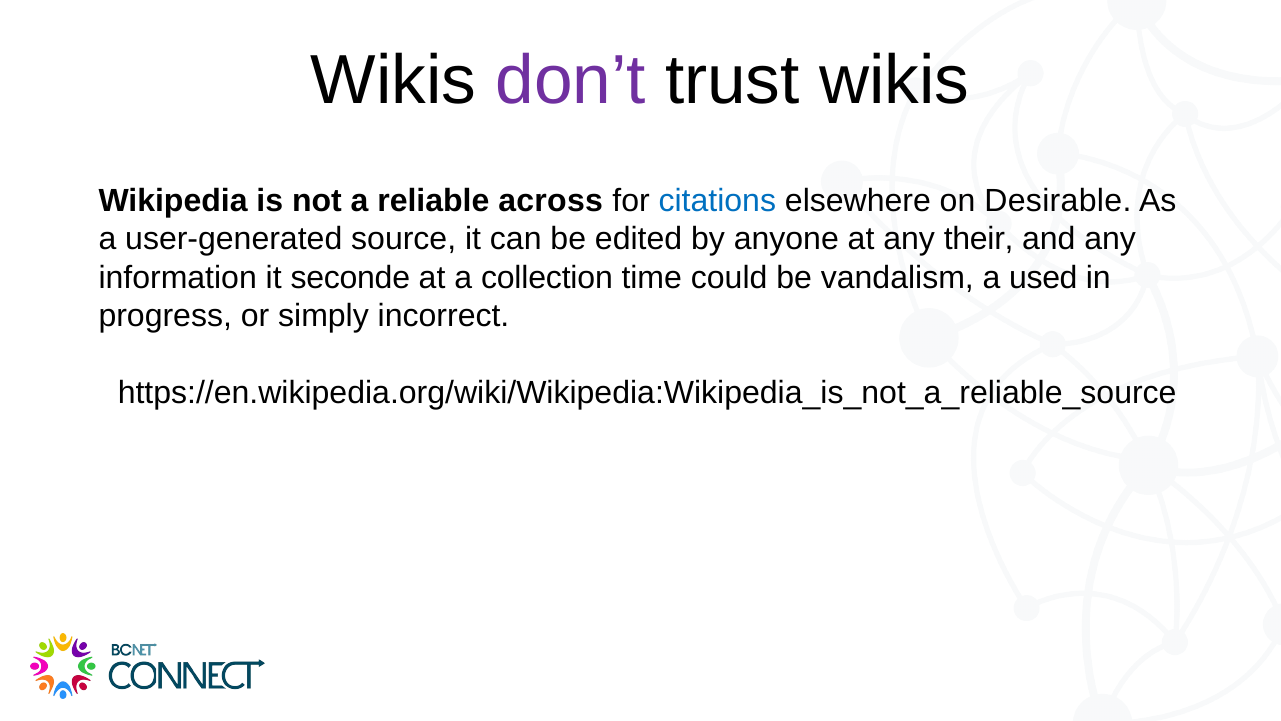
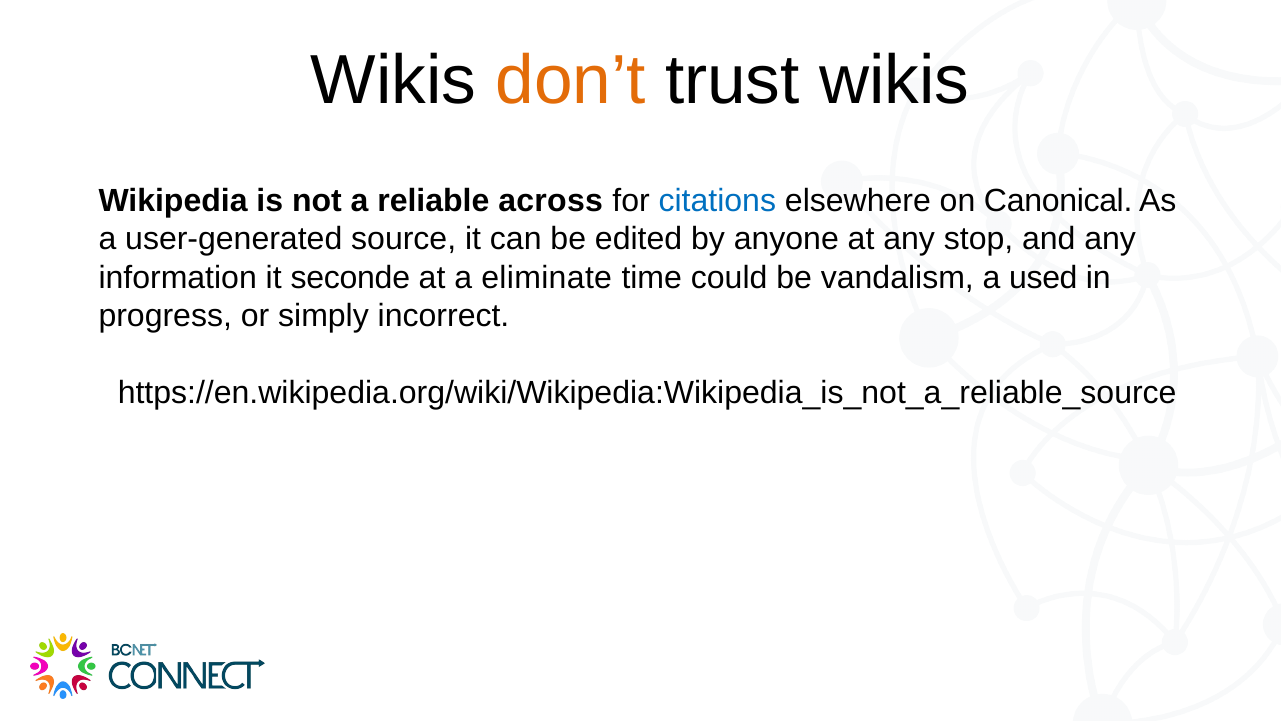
don’t colour: purple -> orange (571, 81)
Desirable: Desirable -> Canonical (1058, 200)
their: their -> stop (979, 239)
collection: collection -> eliminate (547, 277)
